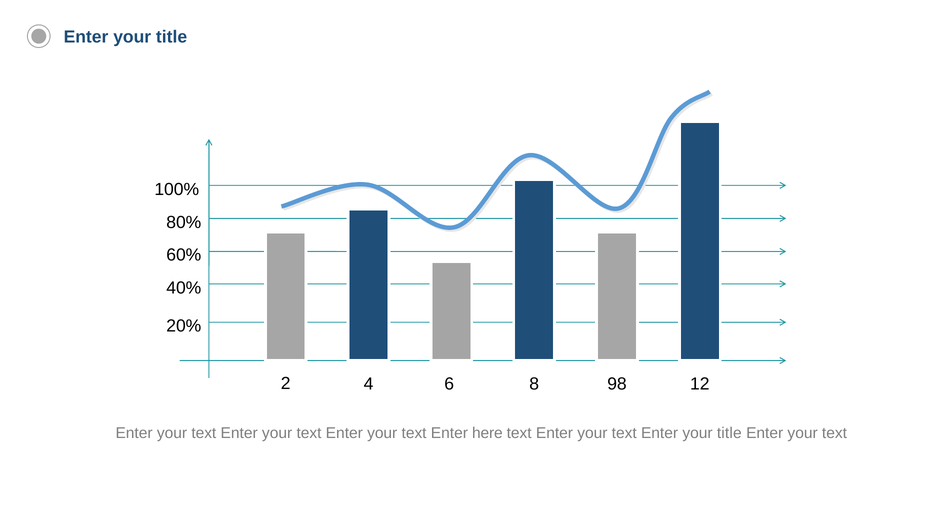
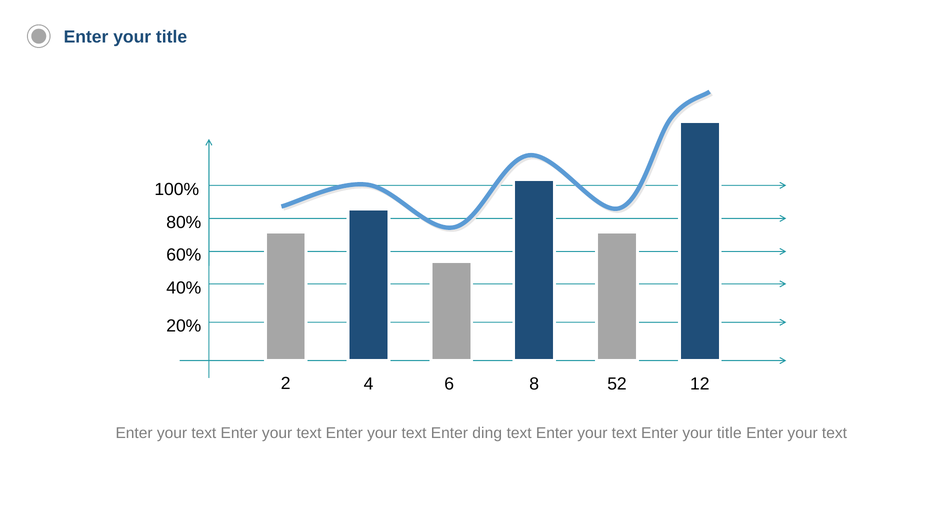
98: 98 -> 52 (617, 384)
here: here -> ding (487, 433)
